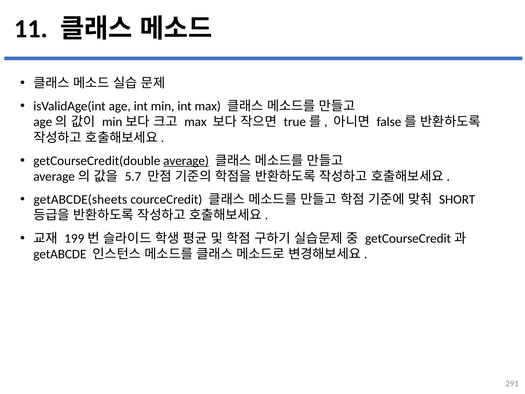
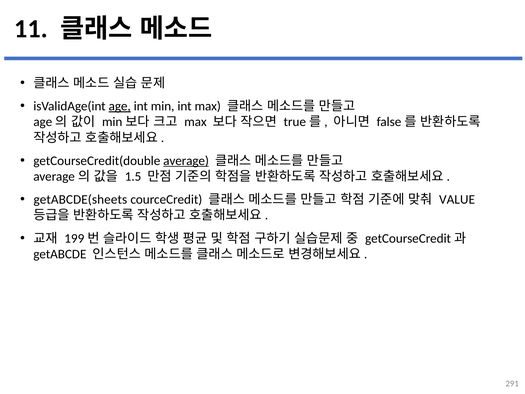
age underline: none -> present (120, 106)
5.7: 5.7 -> 1.5 (133, 176)
SHORT: SHORT -> VALUE (457, 199)
